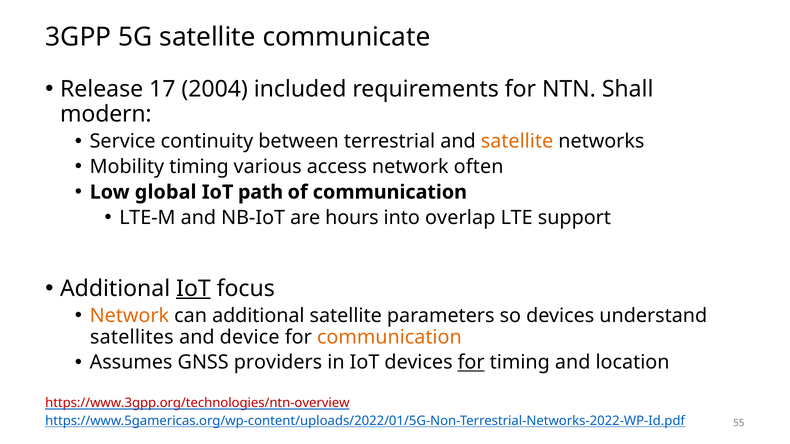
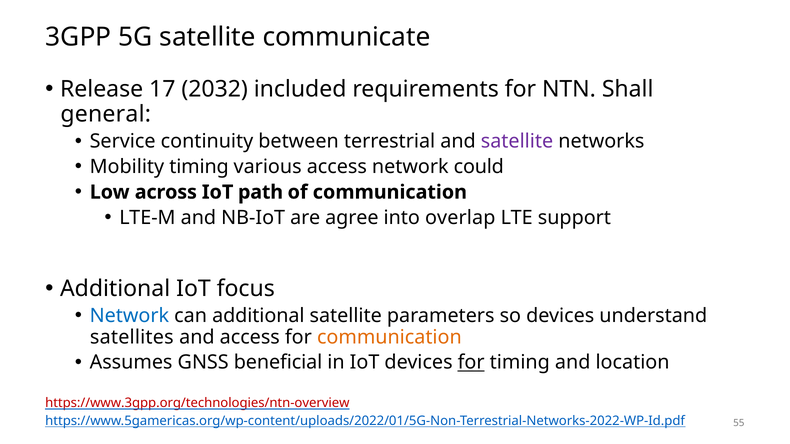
2004: 2004 -> 2032 (215, 89)
modern: modern -> general (106, 114)
satellite colour: orange -> purple (517, 141)
often: often -> could (479, 167)
global: global -> across (166, 192)
hours: hours -> agree (352, 218)
IoT underline: present -> none (193, 289)
Network colour: orange -> blue (129, 316)
and device: device -> access (250, 337)
providers: providers -> beneficial (278, 363)
